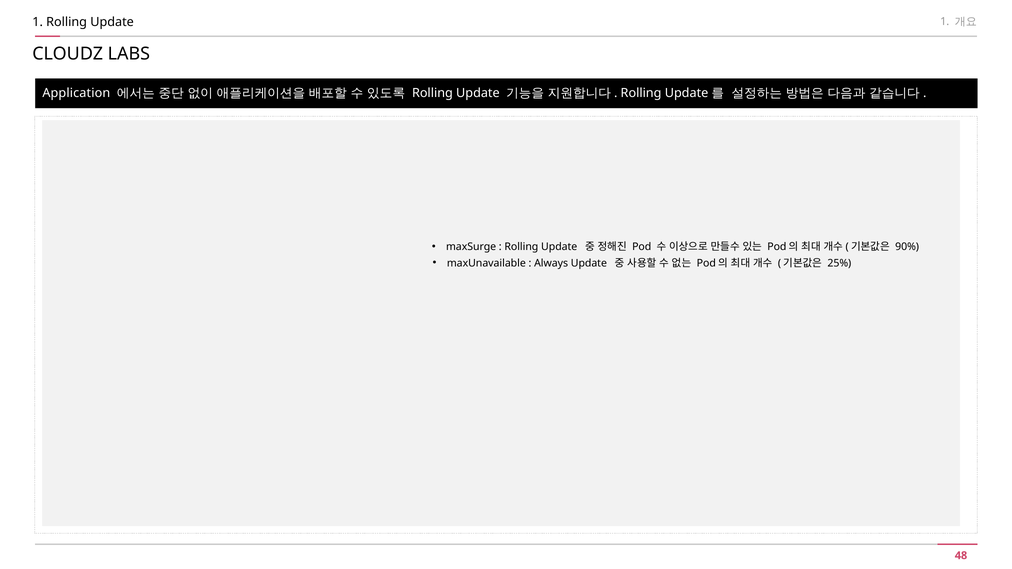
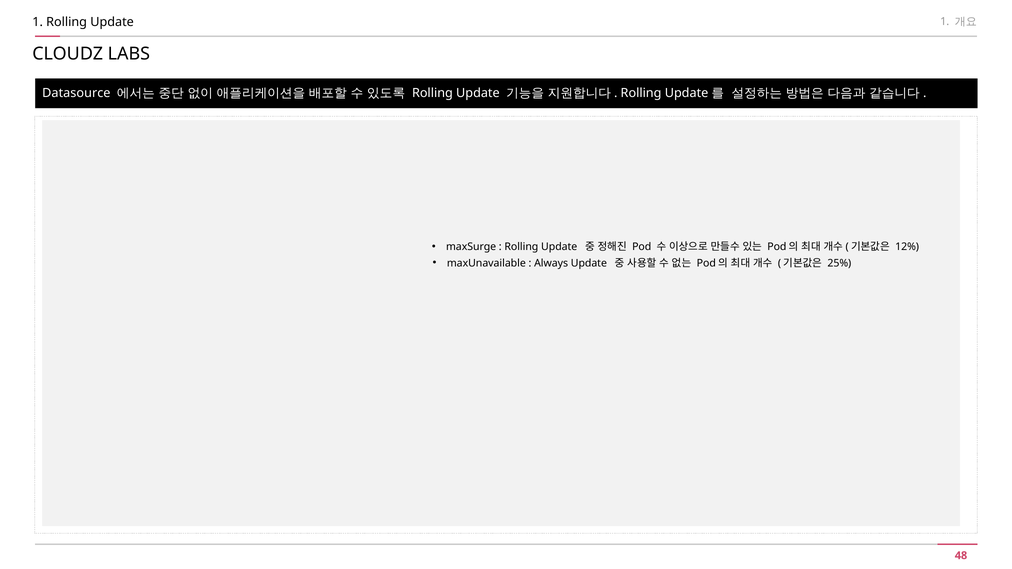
Application: Application -> Datasource (76, 93)
90%: 90% -> 12% (907, 247)
